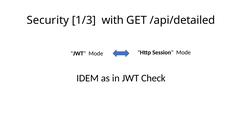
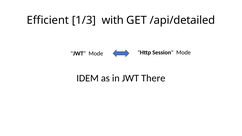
Security: Security -> Efficient (48, 20)
Check: Check -> There (153, 78)
